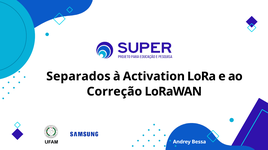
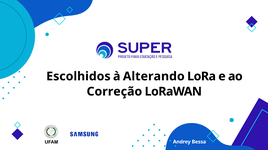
Separados: Separados -> Escolhidos (78, 77)
Activation: Activation -> Alterando (154, 77)
